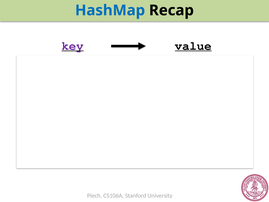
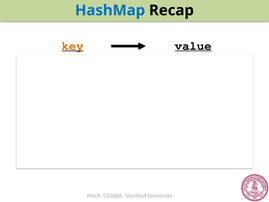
key colour: purple -> orange (73, 46)
